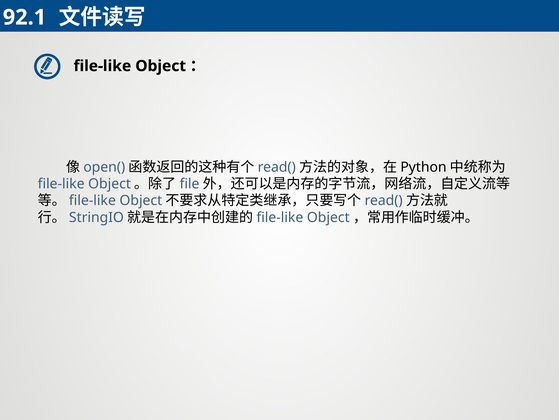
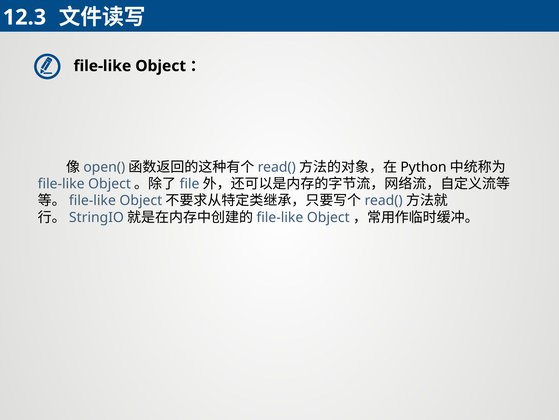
92.1: 92.1 -> 12.3 (24, 17)
